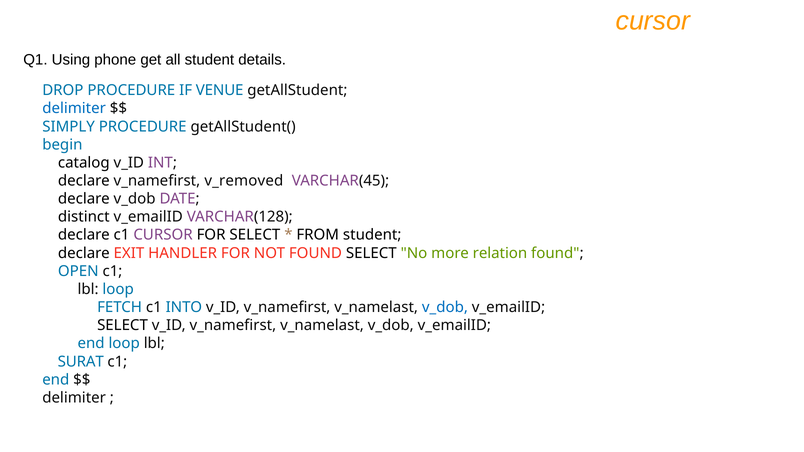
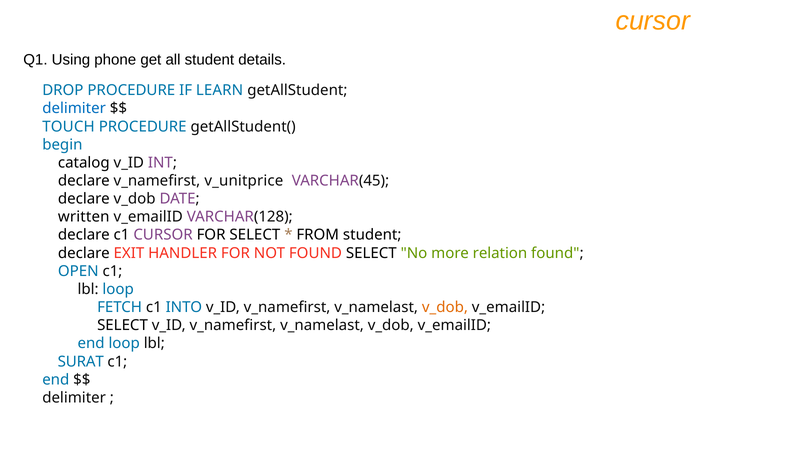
VENUE: VENUE -> LEARN (220, 90)
SIMPLY: SIMPLY -> TOUCH (69, 127)
v_removed: v_removed -> v_unitprice (244, 181)
distinct: distinct -> written (84, 217)
v_dob colour: blue -> orange (445, 308)
